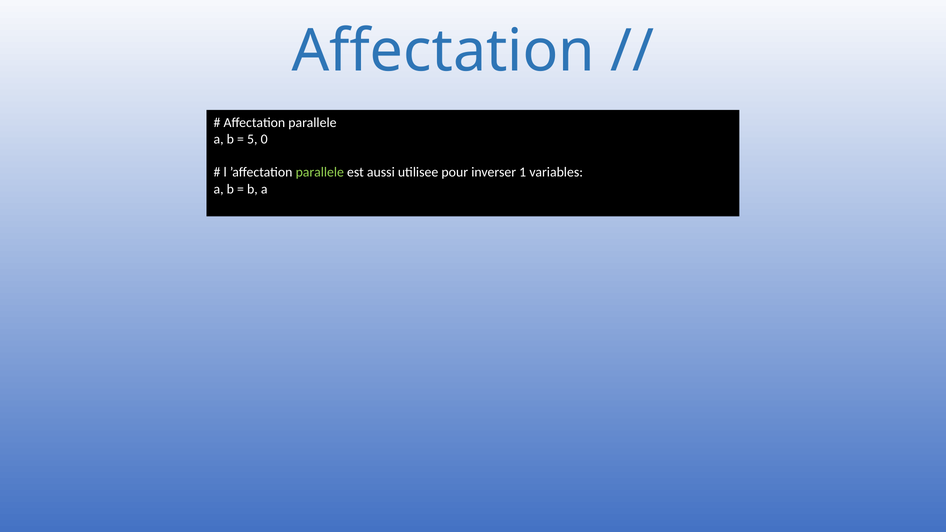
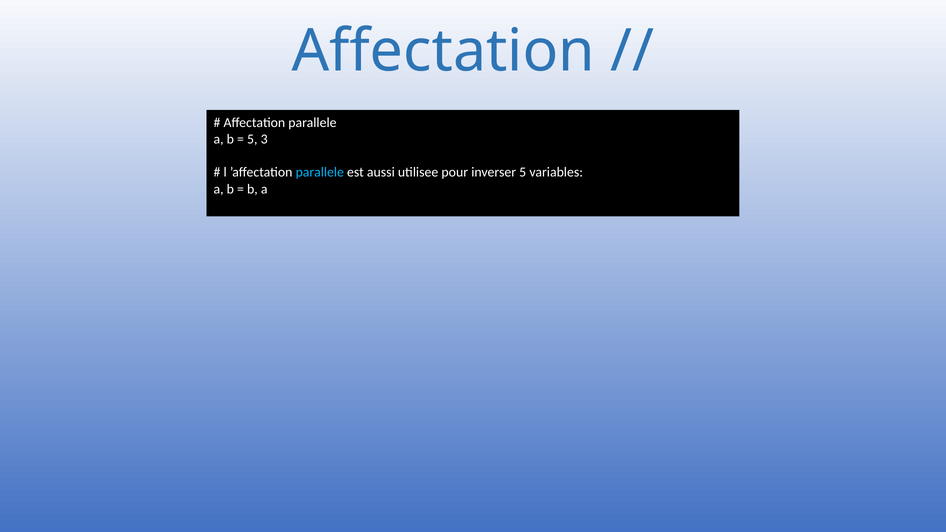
0: 0 -> 3 (264, 139)
parallele colour: light green -> light blue (320, 172)
inverser 1: 1 -> 5 (523, 172)
